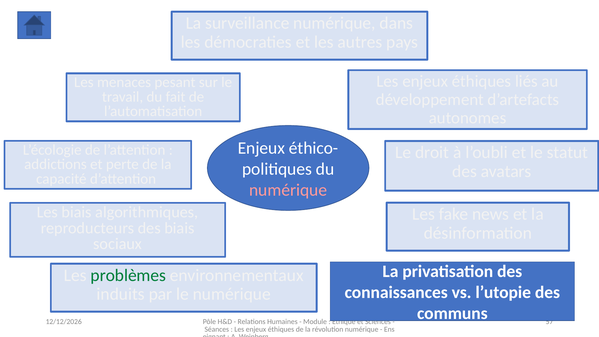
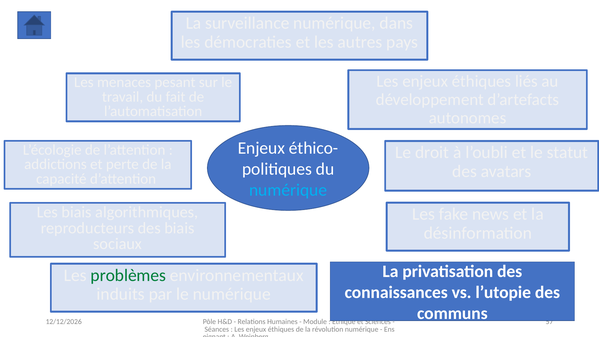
numérique colour: pink -> light blue (288, 190)
